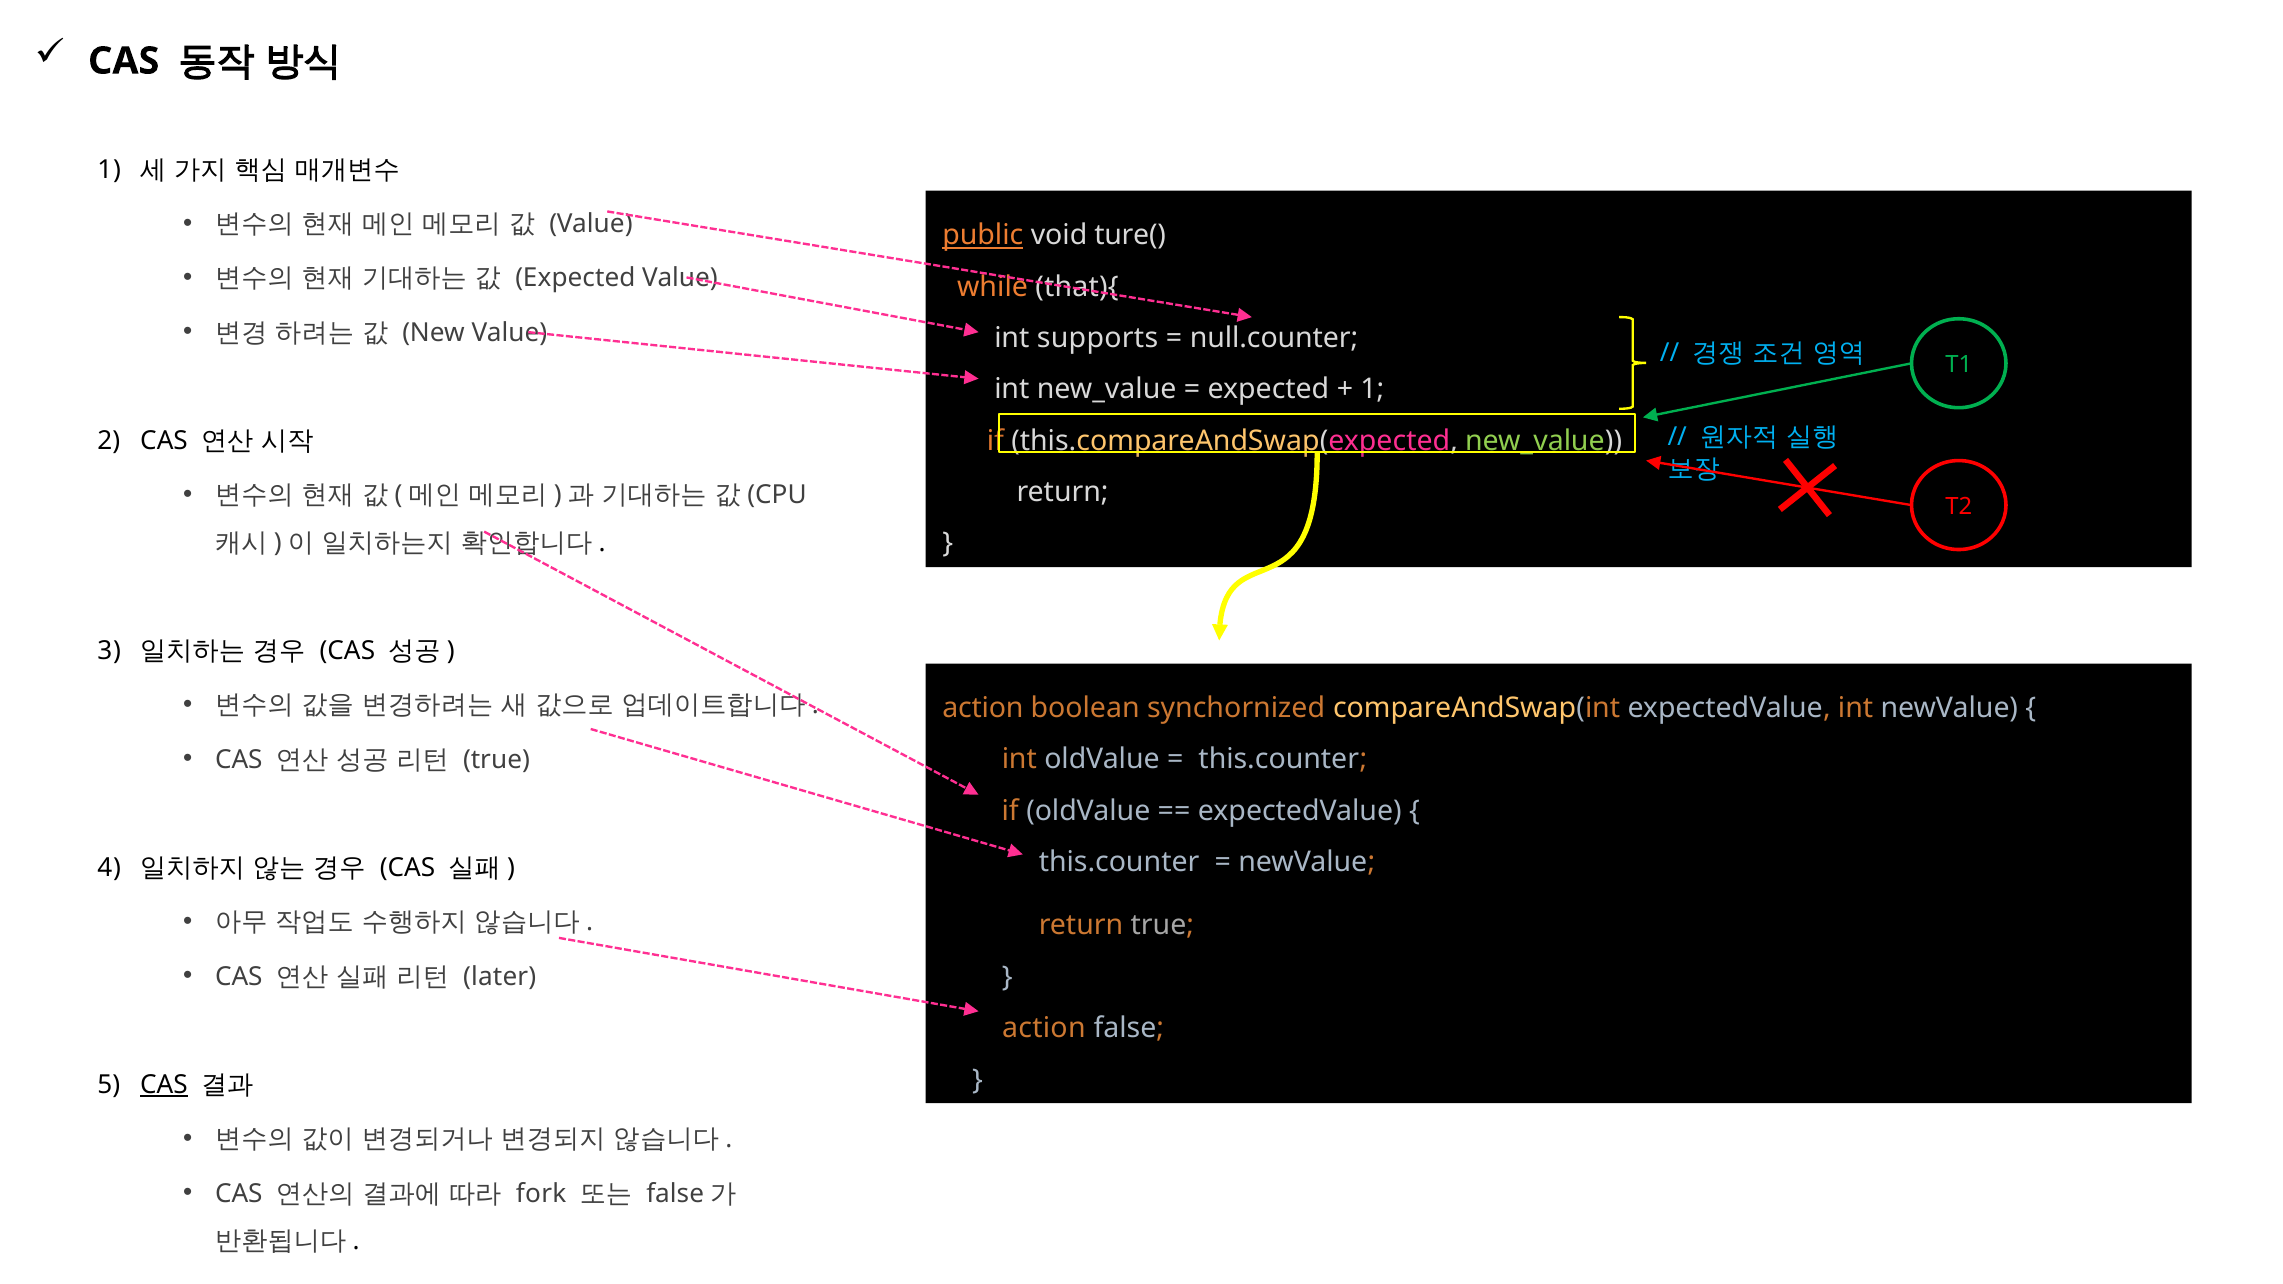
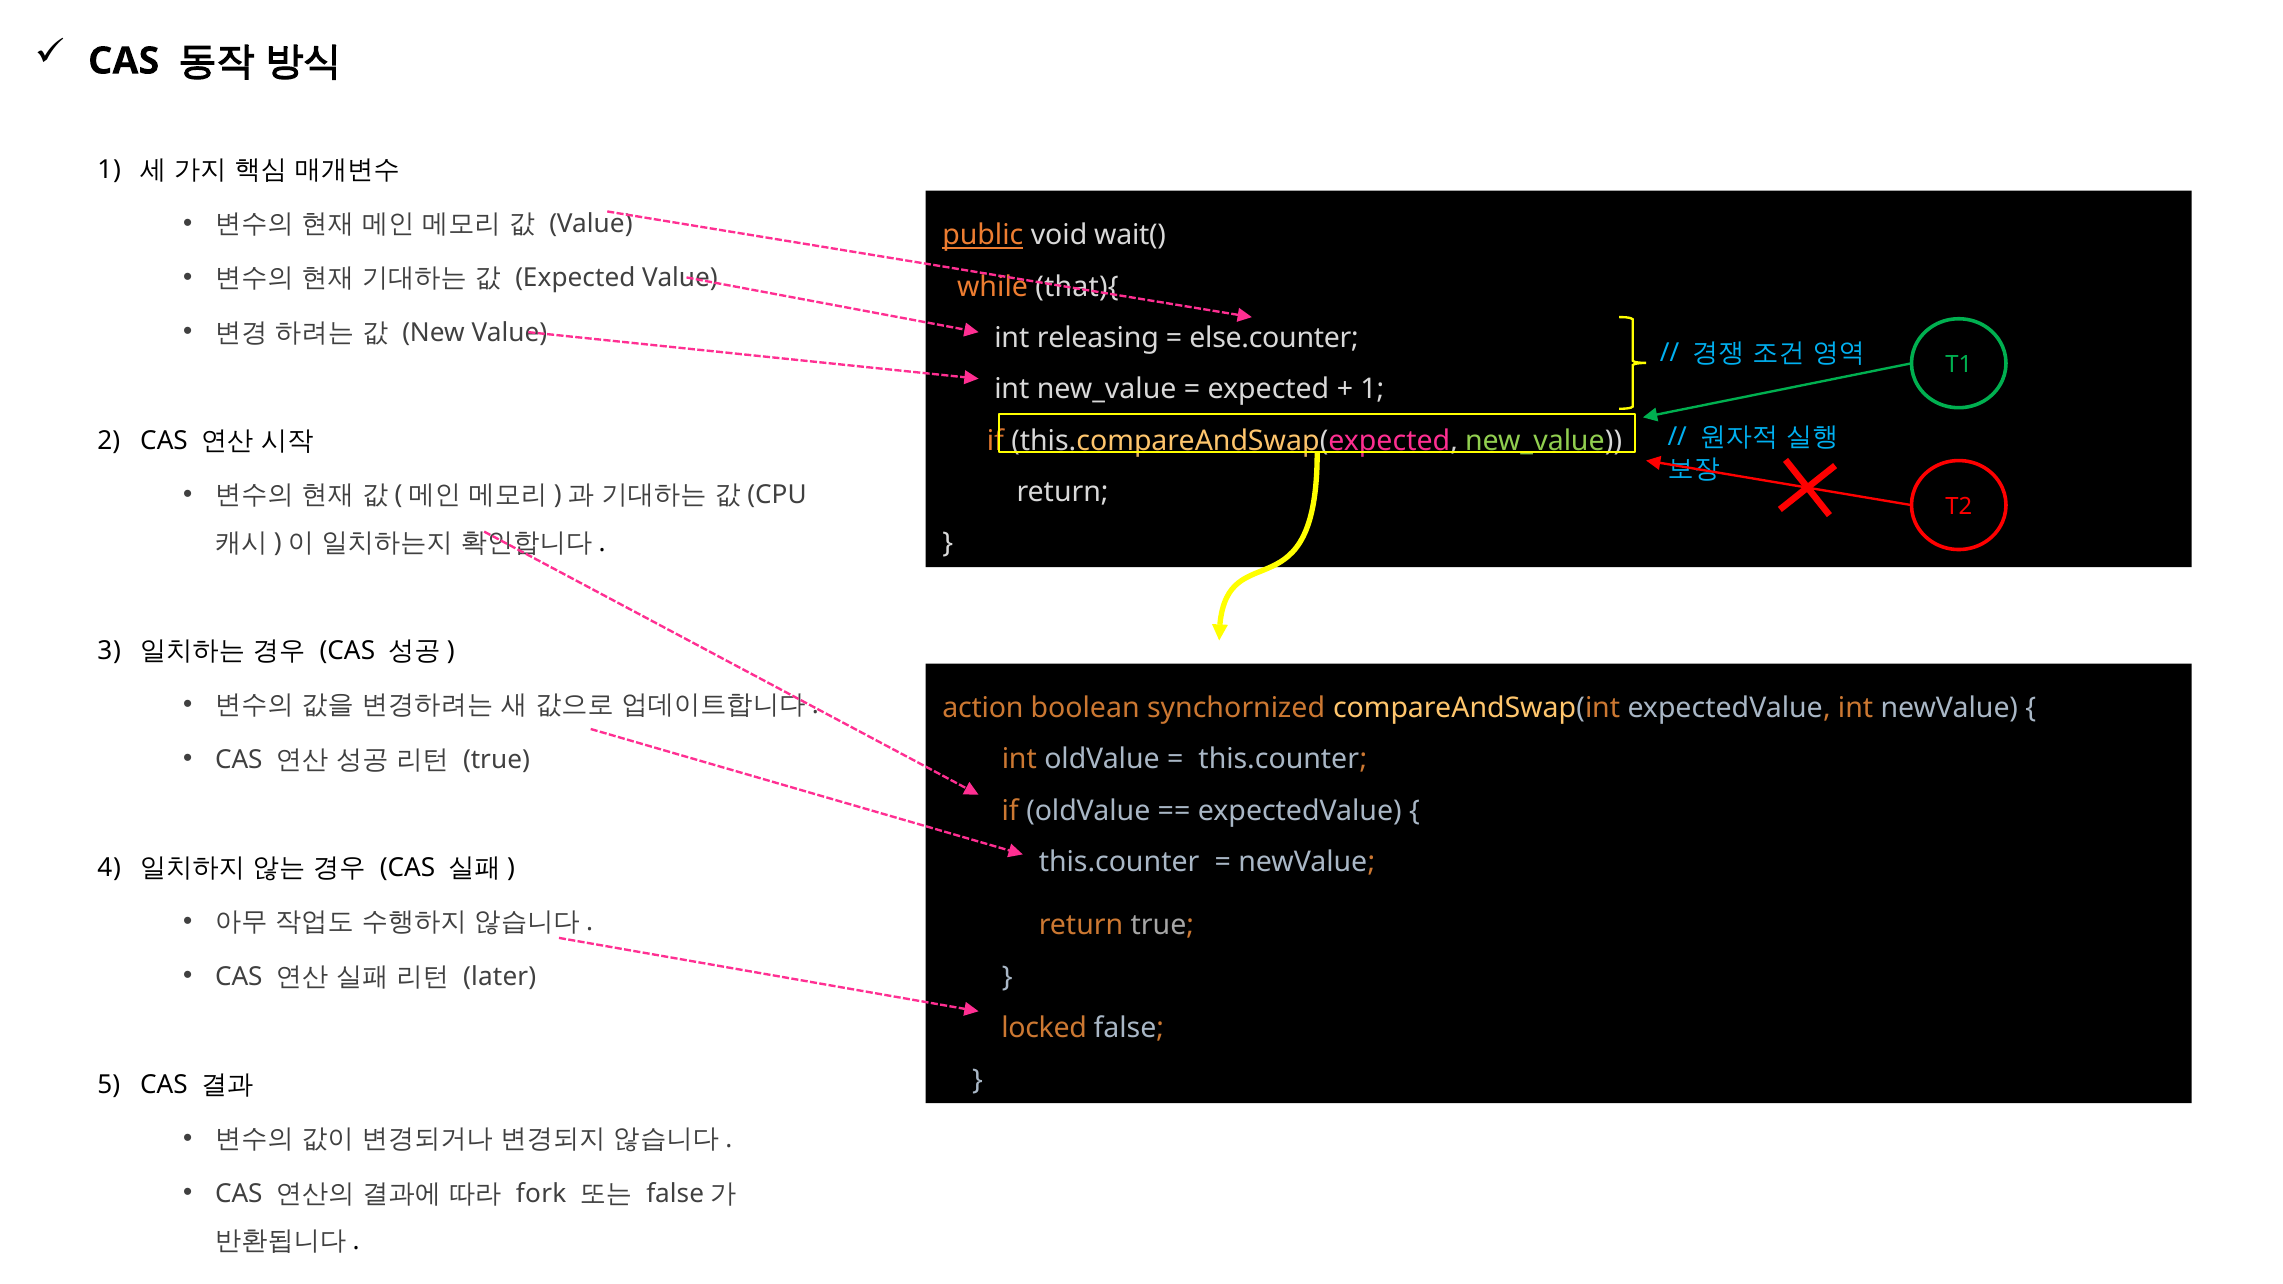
ture(: ture( -> wait( (1130, 235)
supports: supports -> releasing (1098, 338)
null.counter: null.counter -> else.counter (1274, 338)
action: action -> locked (1044, 1028)
CAS underline: present -> none (164, 1085)
